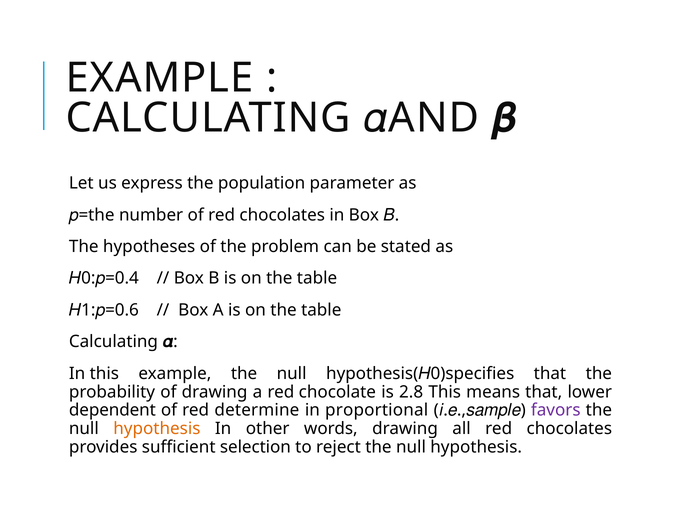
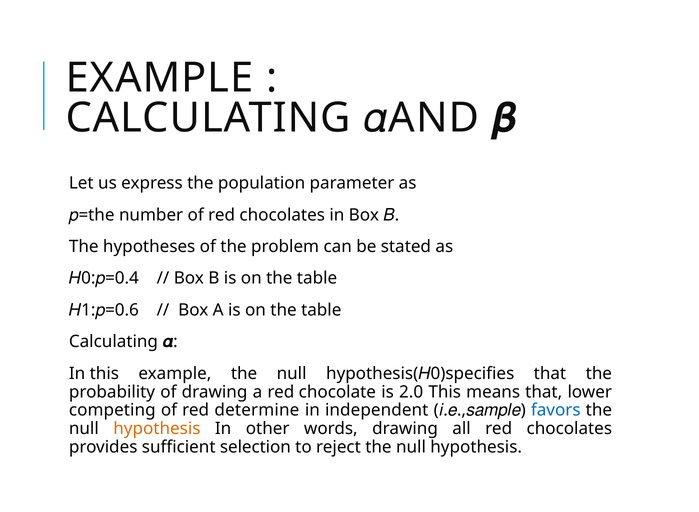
2.8: 2.8 -> 2.0 (411, 392)
dependent: dependent -> competing (112, 410)
proportional: proportional -> independent (377, 410)
favors colour: purple -> blue (556, 410)
